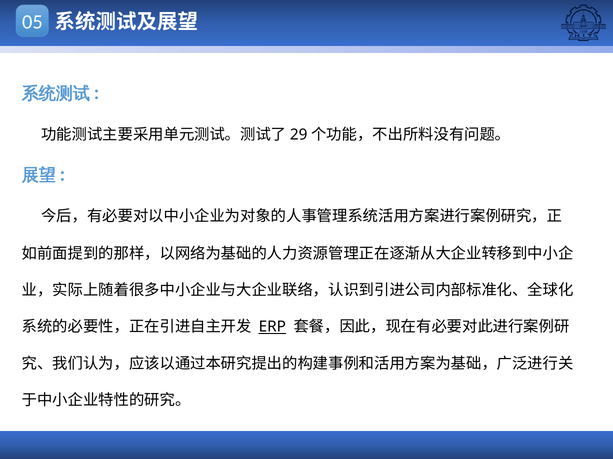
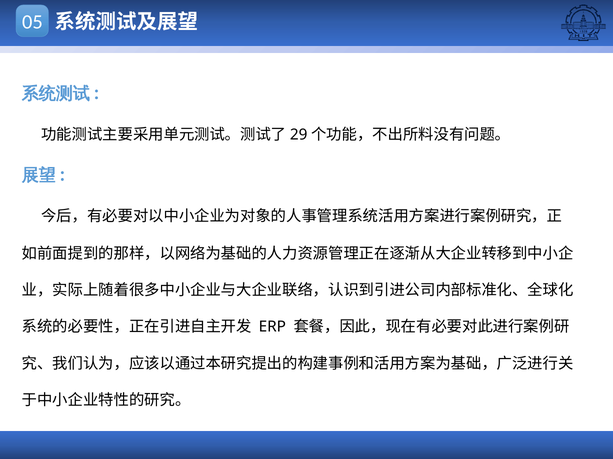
ERP underline: present -> none (272, 327)
